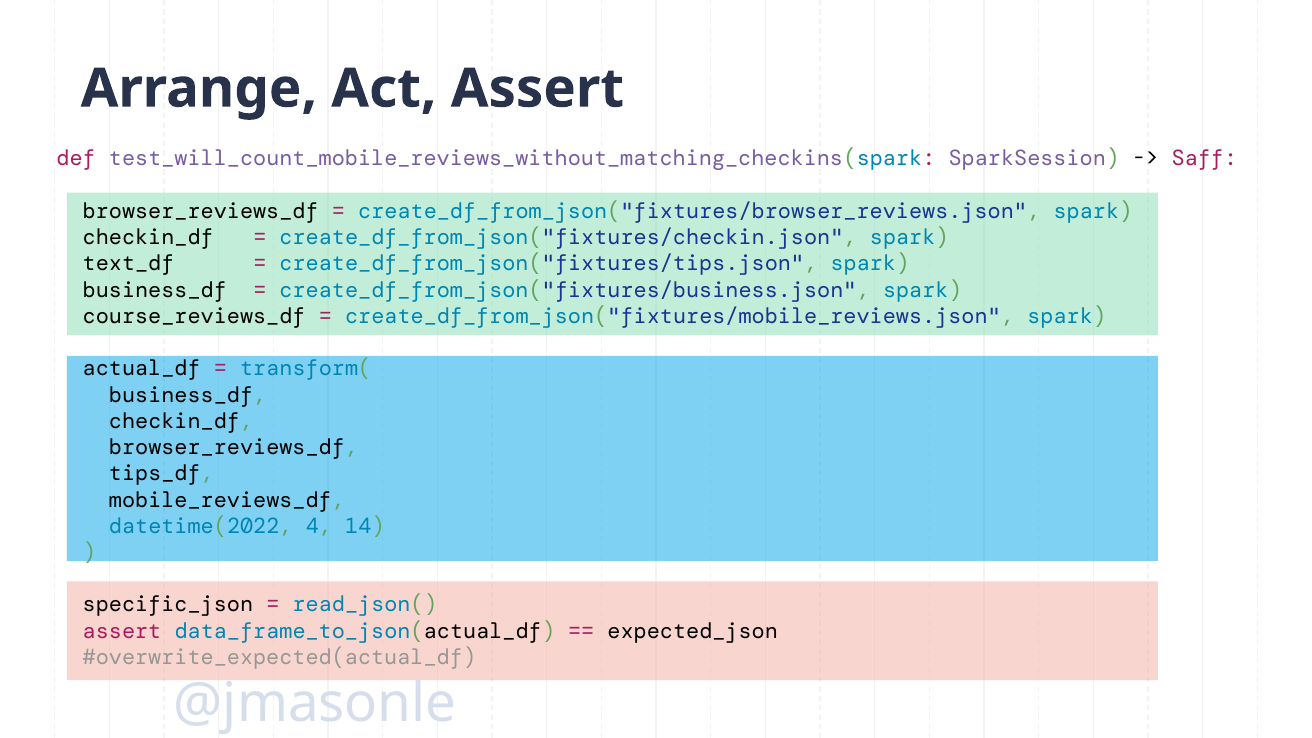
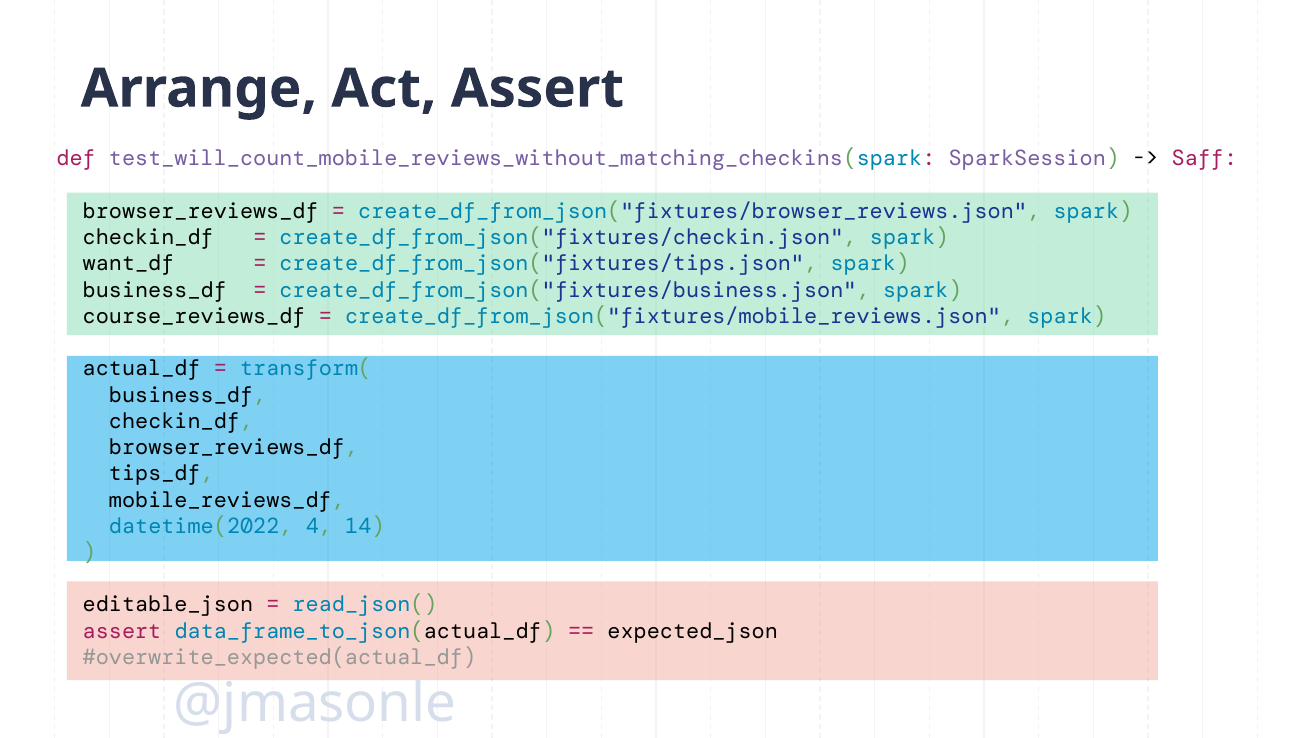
text_df: text_df -> want_df (129, 264)
specific_json: specific_json -> editable_json (168, 605)
